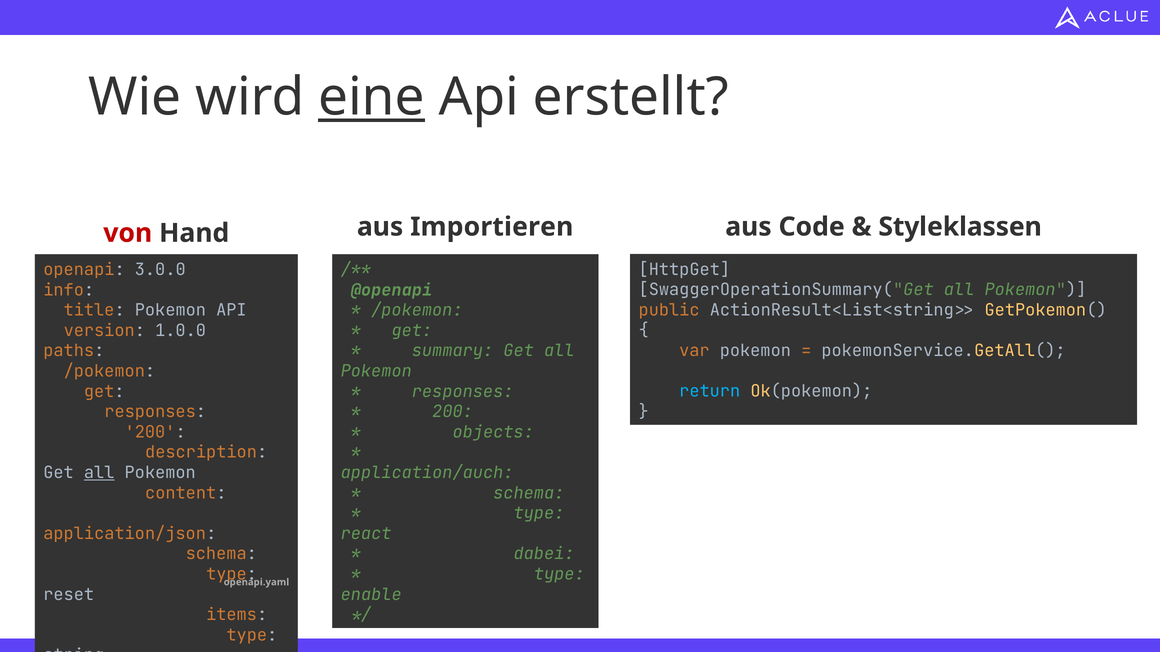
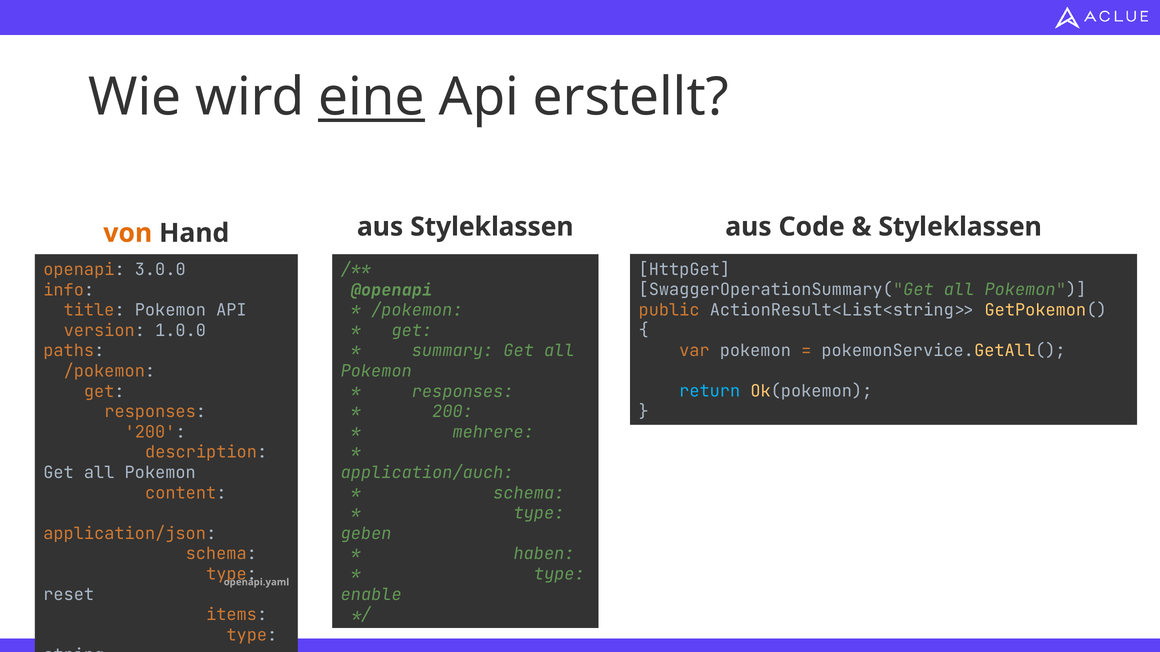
von colour: red -> orange (128, 233)
aus Importieren: Importieren -> Styleklassen (492, 227)
objects: objects -> mehrere (493, 432)
all underline: present -> none (99, 473)
react: react -> geben (366, 534)
dabei: dabei -> haben (544, 554)
